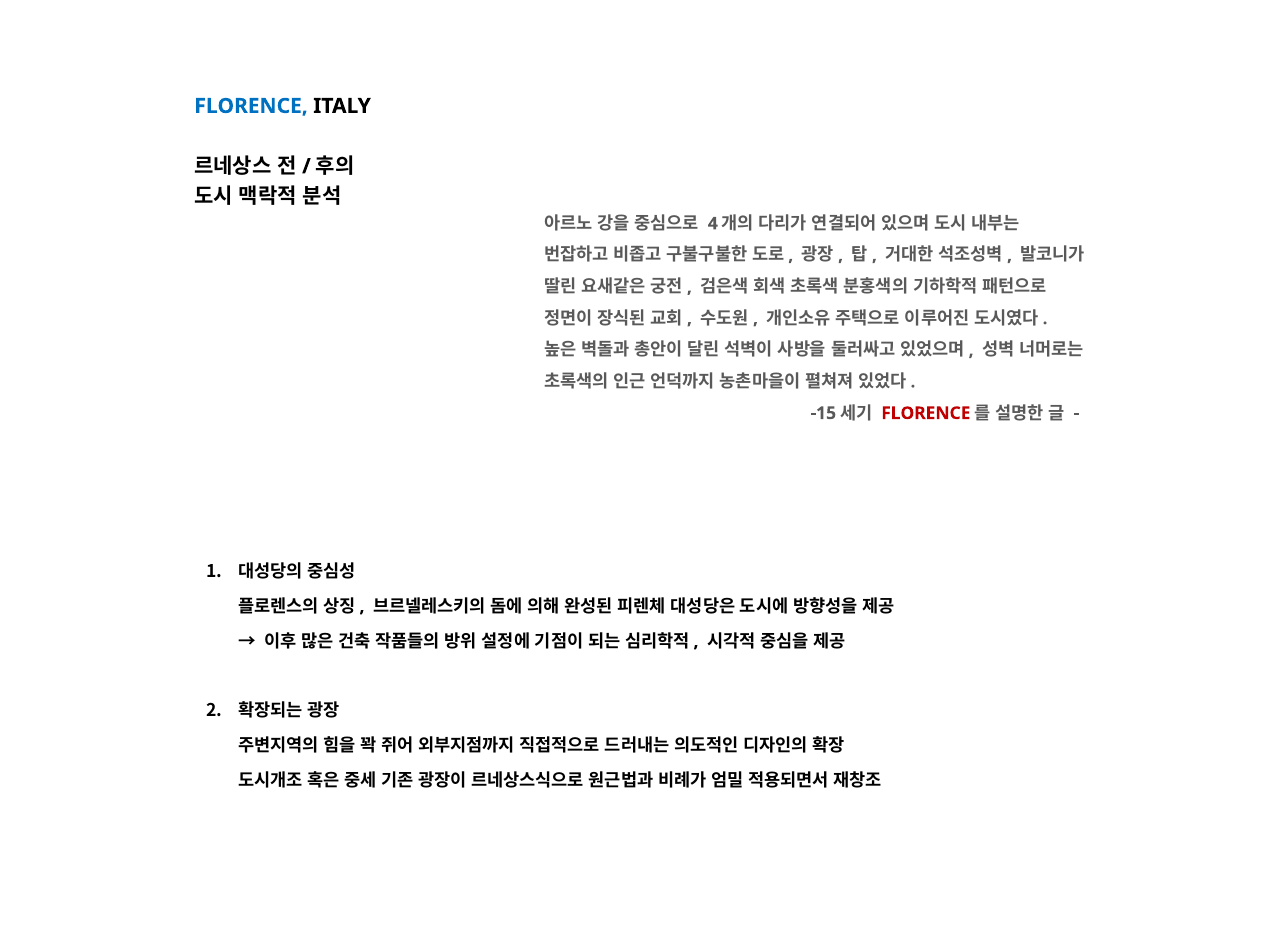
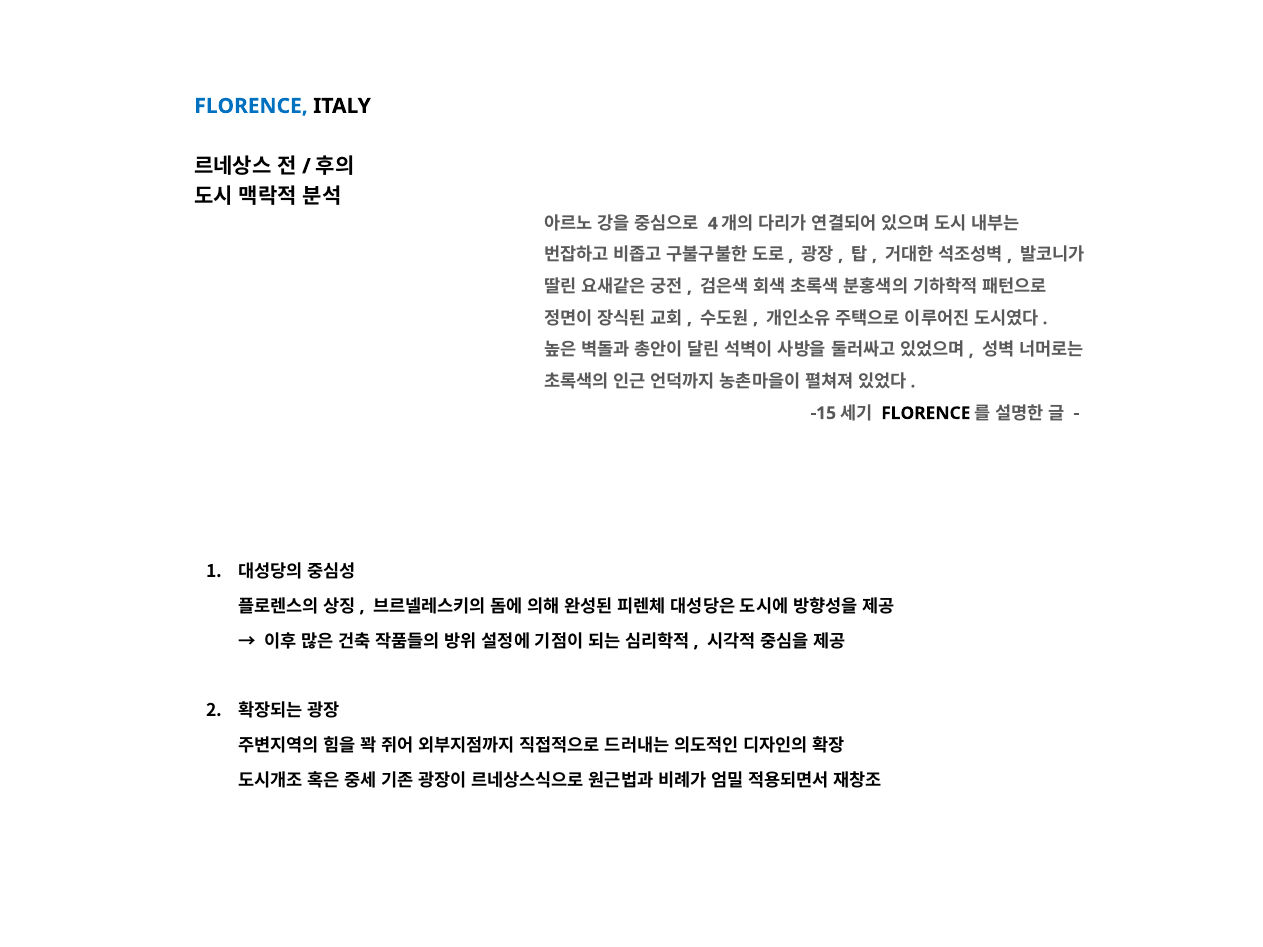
FLORENCE colour: red -> black (926, 413)
